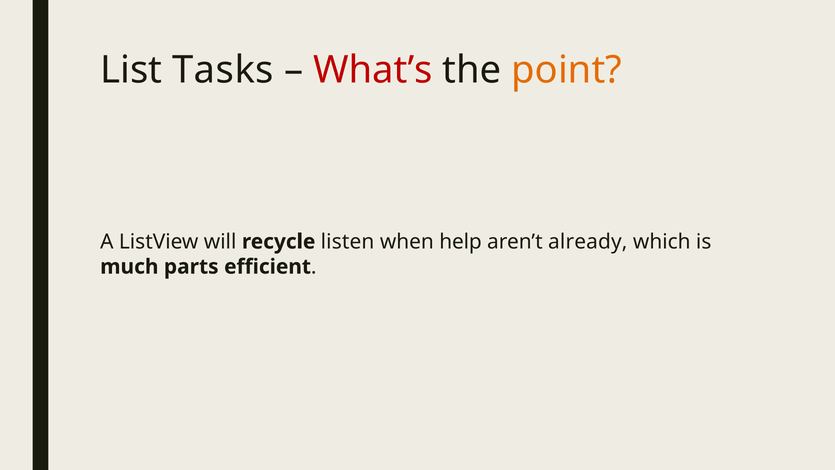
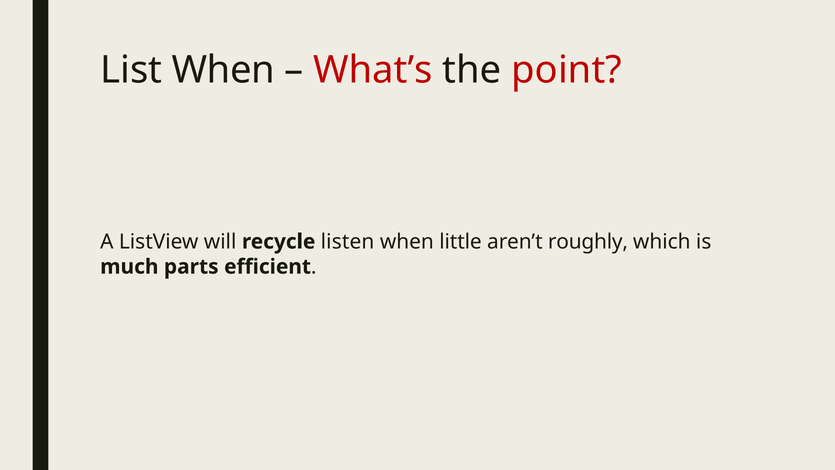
List Tasks: Tasks -> When (223, 70)
point colour: orange -> red (567, 70)
help: help -> little (461, 242)
already: already -> roughly (588, 242)
